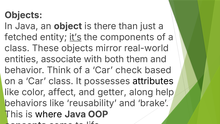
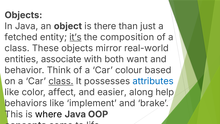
components: components -> composition (127, 37)
them: them -> want (137, 59)
check: check -> colour (129, 70)
class underline: none -> present (61, 81)
attributes colour: black -> blue (153, 81)
getter: getter -> easier (112, 92)
reusability: reusability -> implement (92, 103)
